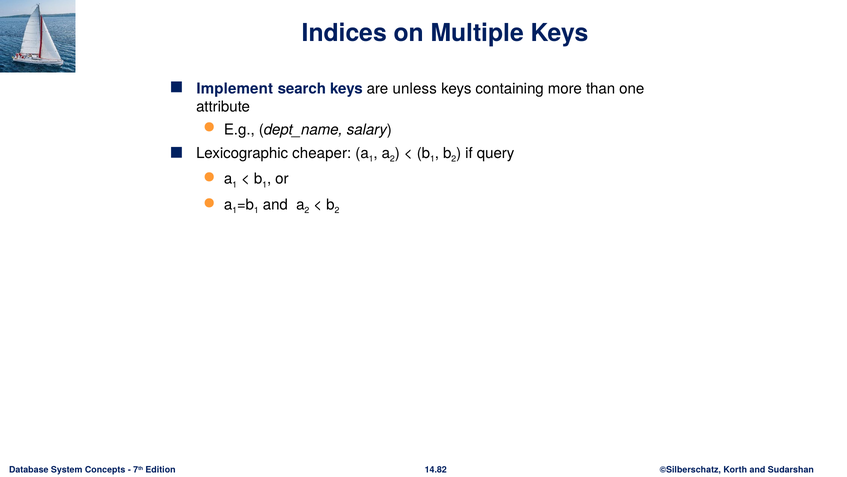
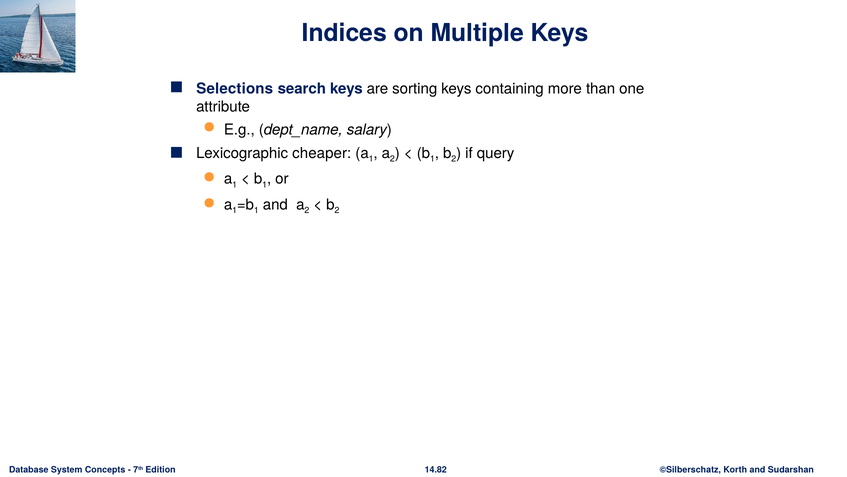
Implement: Implement -> Selections (235, 88)
unless: unless -> sorting (415, 88)
